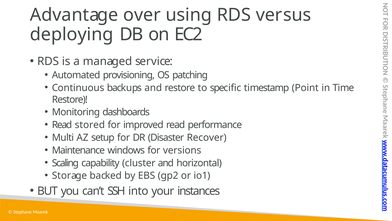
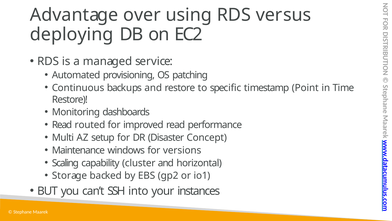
stored: stored -> routed (90, 125)
Recover: Recover -> Concept (207, 137)
